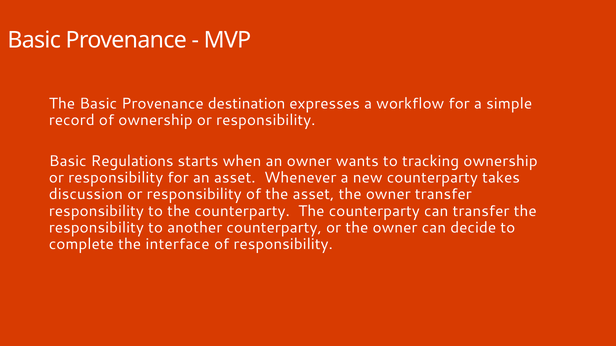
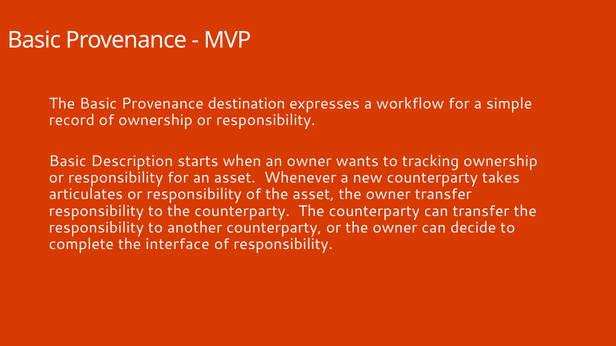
Regulations: Regulations -> Description (132, 161)
discussion: discussion -> articulates (86, 195)
